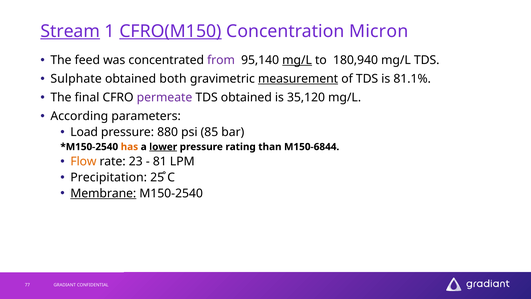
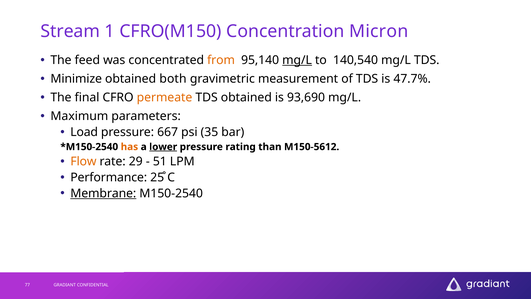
Stream underline: present -> none (70, 31)
CFRO(M150 underline: present -> none (170, 31)
from colour: purple -> orange (221, 60)
180,940: 180,940 -> 140,540 (356, 60)
Sulphate: Sulphate -> Minimize (76, 79)
measurement underline: present -> none (298, 79)
81.1%: 81.1% -> 47.7% (412, 79)
permeate colour: purple -> orange (165, 97)
35,120: 35,120 -> 93,690 (306, 97)
According: According -> Maximum (79, 116)
880: 880 -> 667 (168, 132)
85: 85 -> 35 (209, 132)
M150-6844: M150-6844 -> M150-5612 (312, 147)
23: 23 -> 29 (136, 161)
81: 81 -> 51 (160, 161)
Precipitation: Precipitation -> Performance (109, 177)
